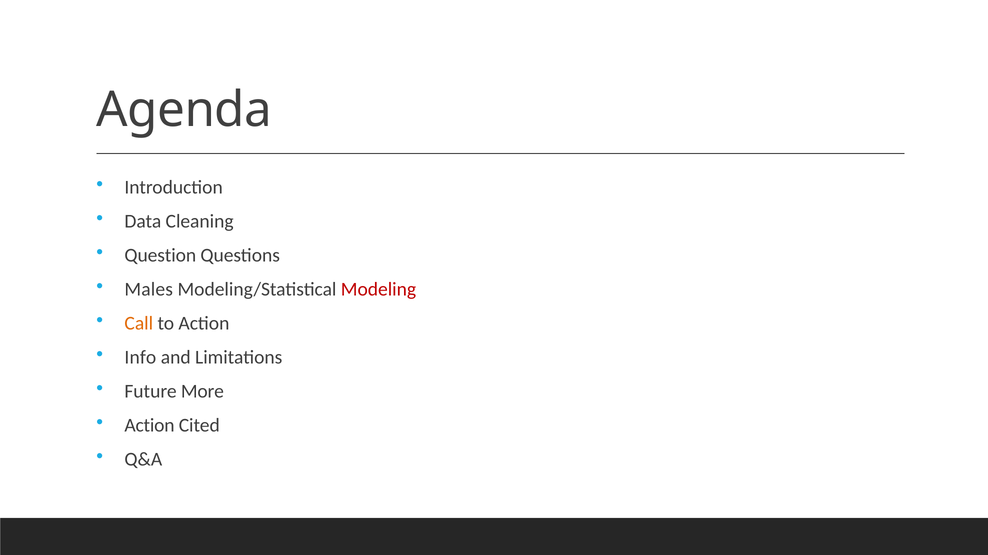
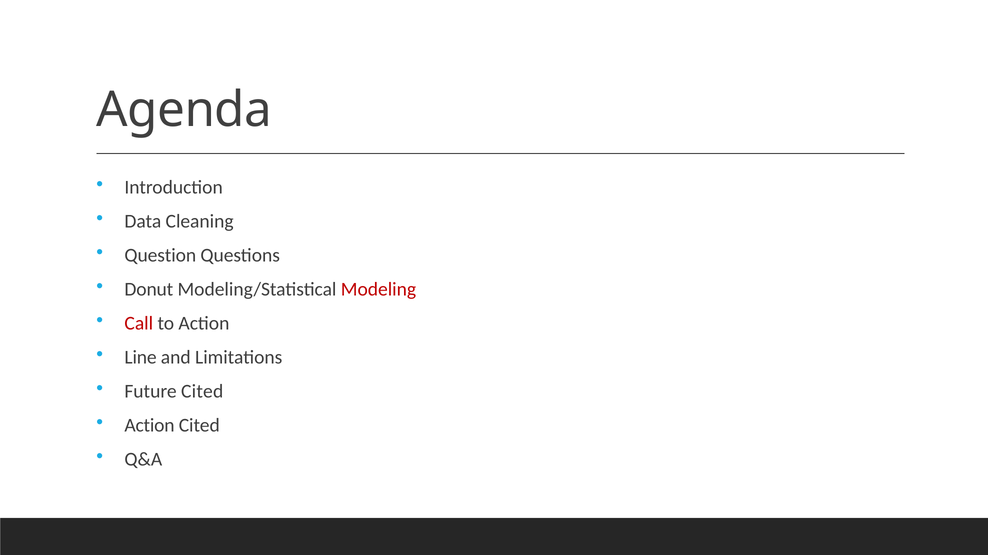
Males: Males -> Donut (149, 290)
Call colour: orange -> red (139, 324)
Info: Info -> Line (141, 358)
Future More: More -> Cited (202, 392)
